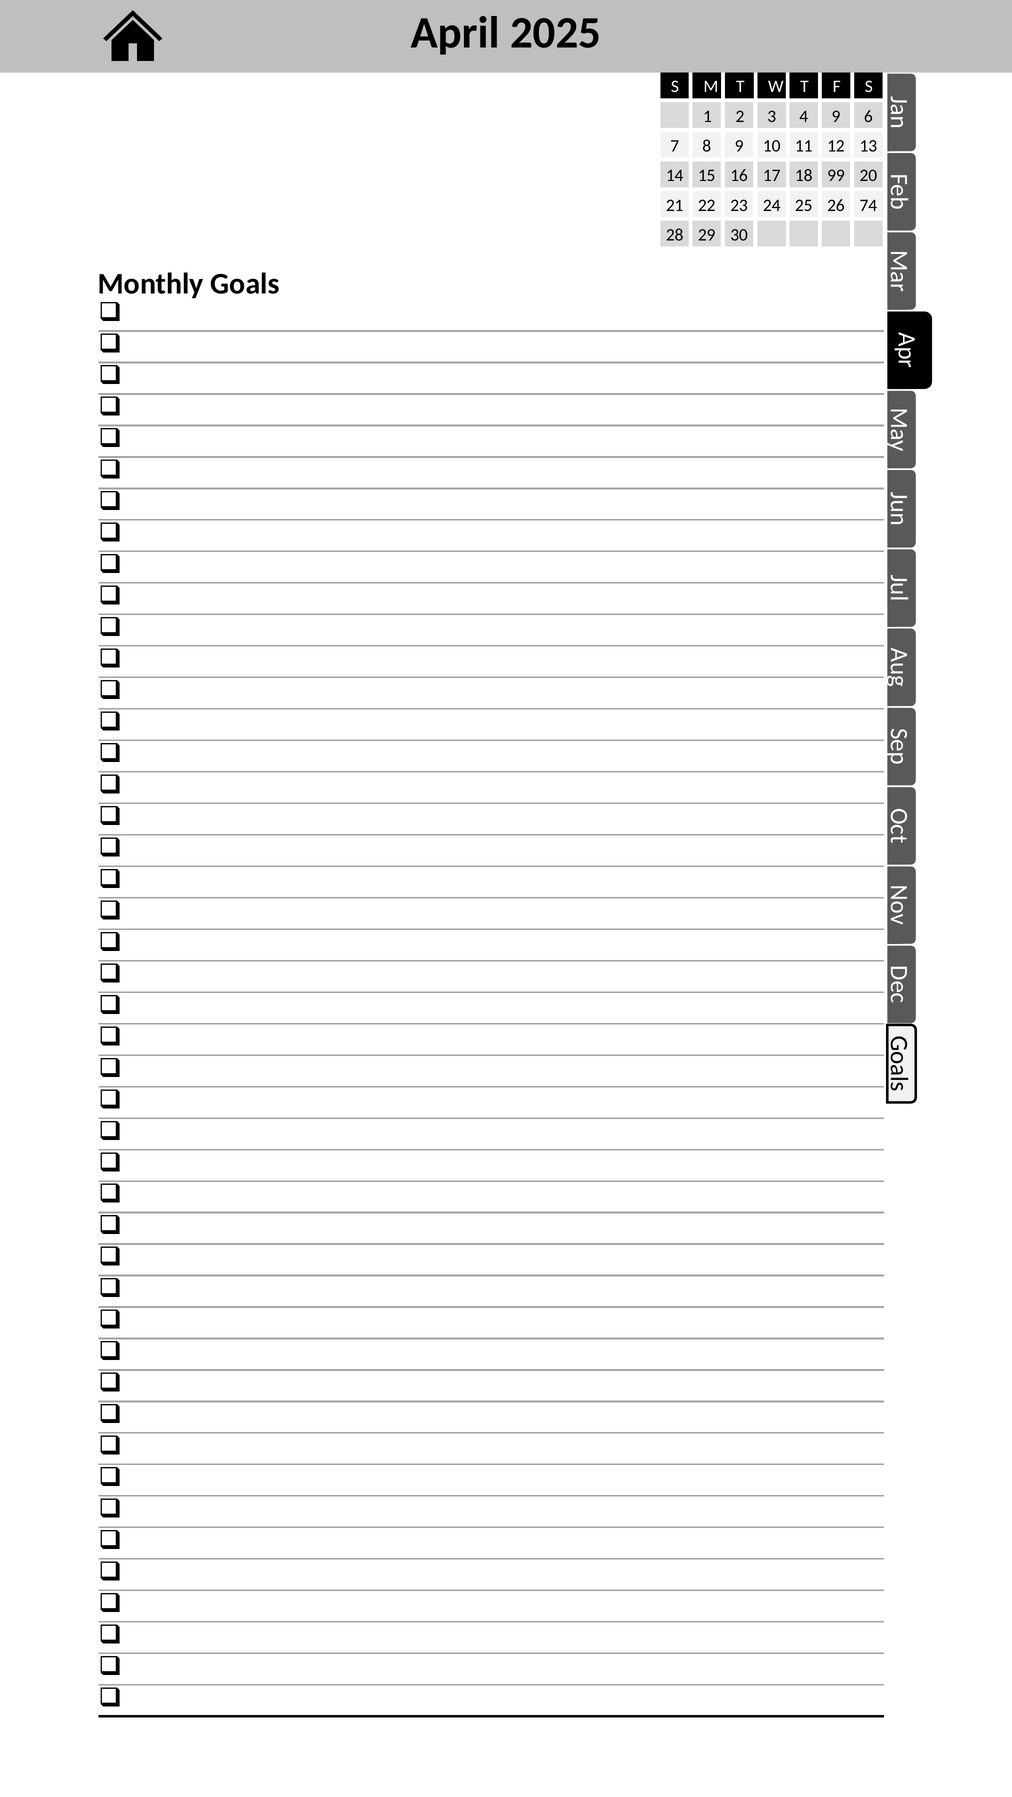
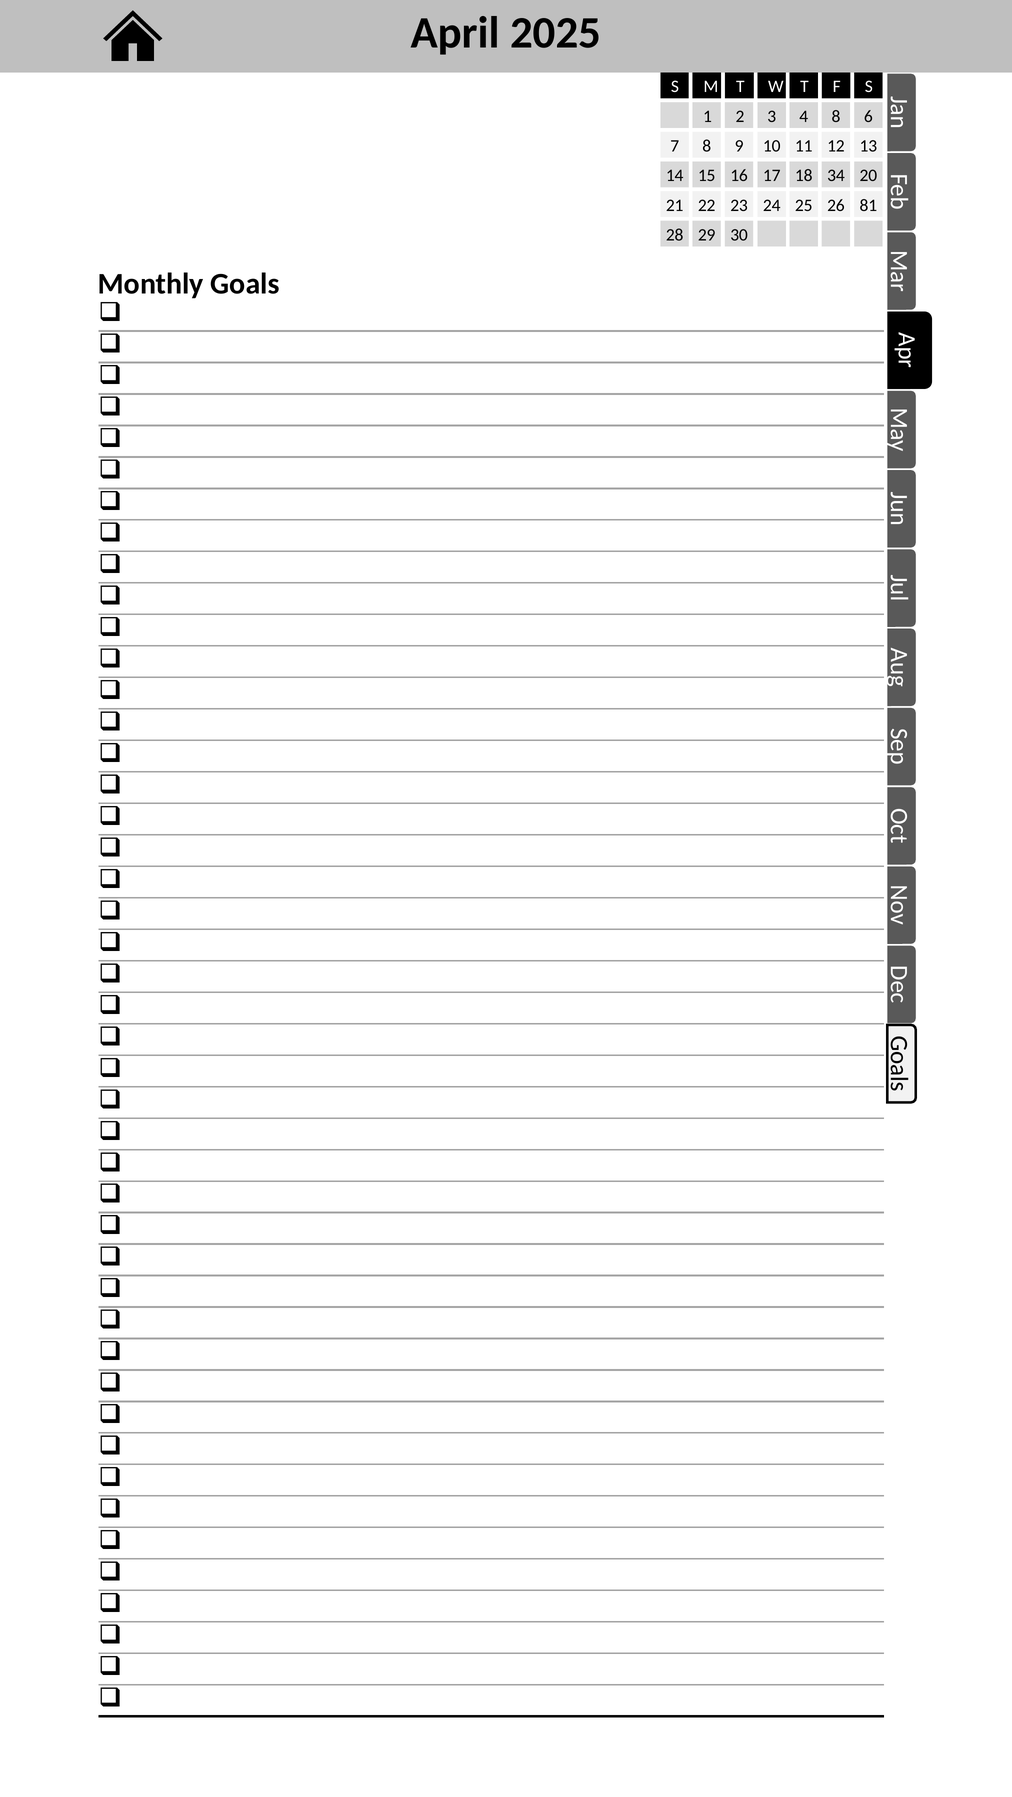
4 9: 9 -> 8 (836, 116)
99: 99 -> 34 (836, 176)
74: 74 -> 81 (868, 205)
